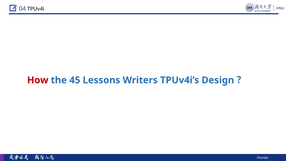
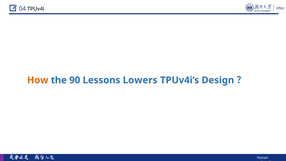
How colour: red -> orange (38, 80)
45: 45 -> 90 (75, 80)
Writers: Writers -> Lowers (140, 80)
